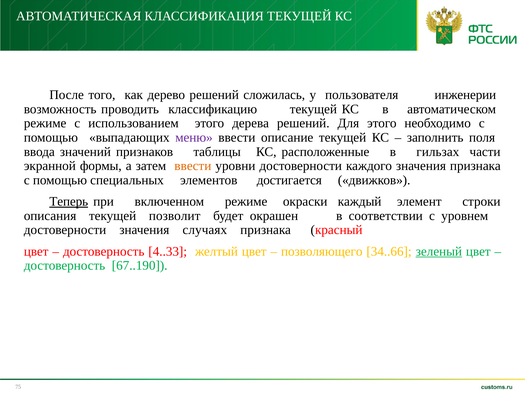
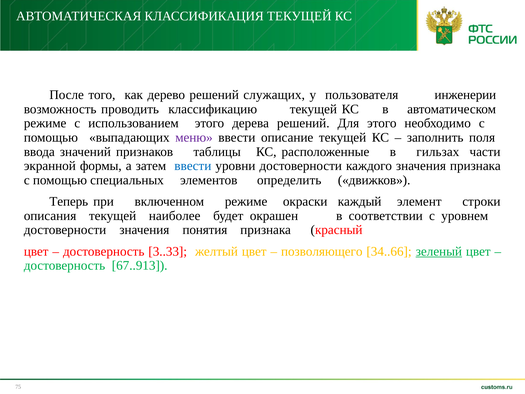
сложилась: сложилась -> служащих (274, 95)
ввести colour: orange -> blue (193, 166)
достигается: достигается -> определить (289, 180)
Теперь underline: present -> none (69, 201)
позволит: позволит -> наиболее (175, 216)
случаях: случаях -> понятия (205, 230)
4..33: 4..33 -> 3..33 (168, 251)
67..190: 67..190 -> 67..913 (140, 265)
